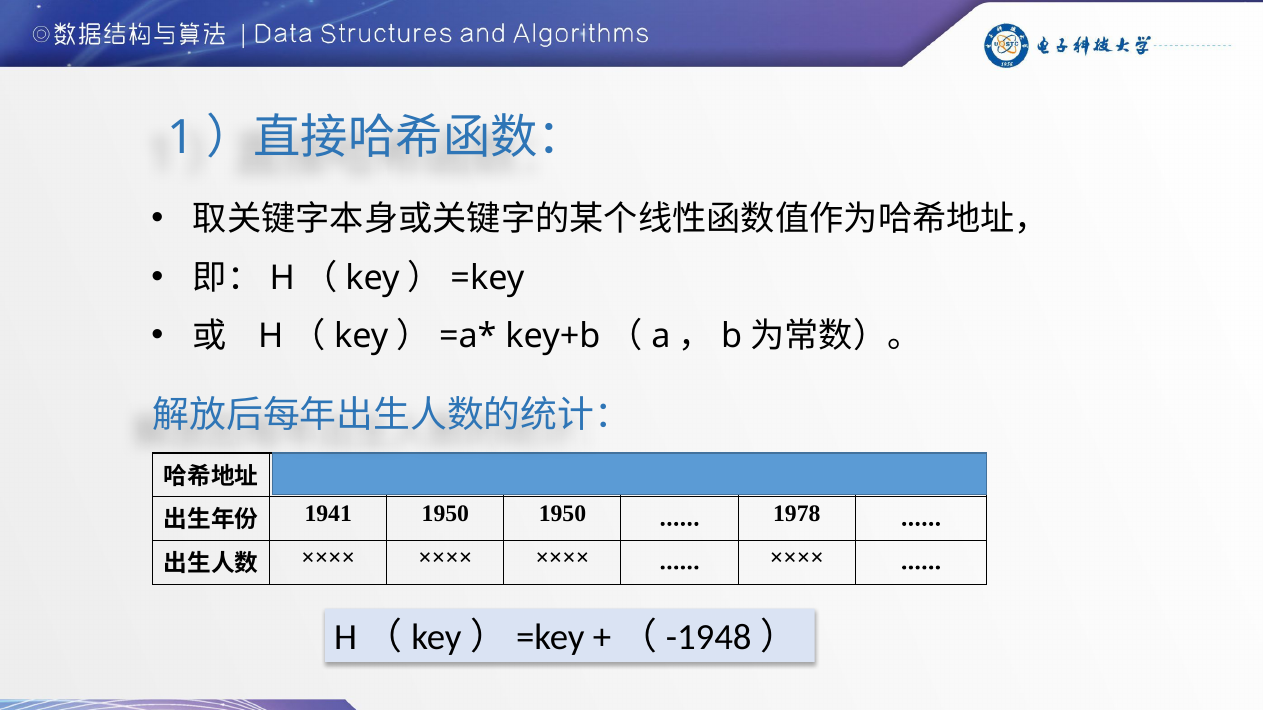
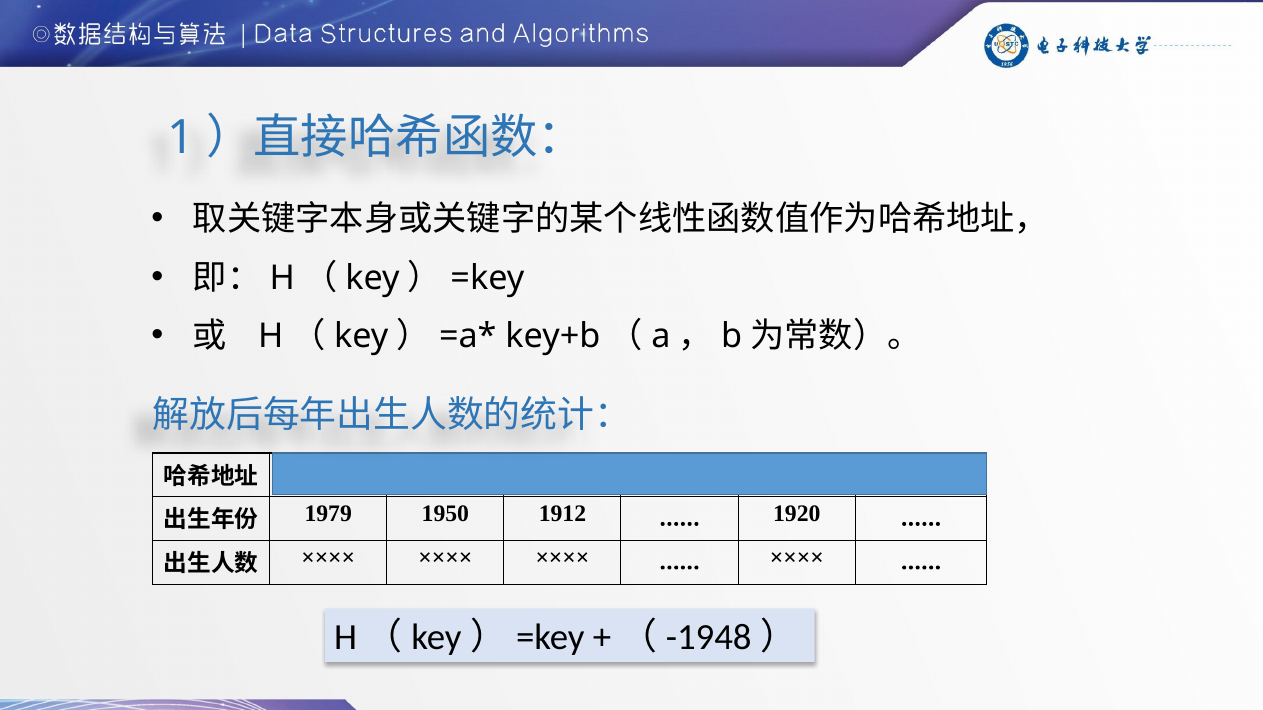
1941: 1941 -> 1979 (328, 514)
1950 1950: 1950 -> 1912 (562, 514)
1978: 1978 -> 1920 (797, 514)
